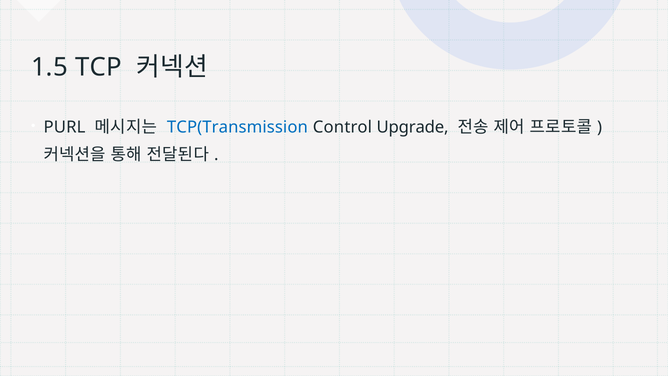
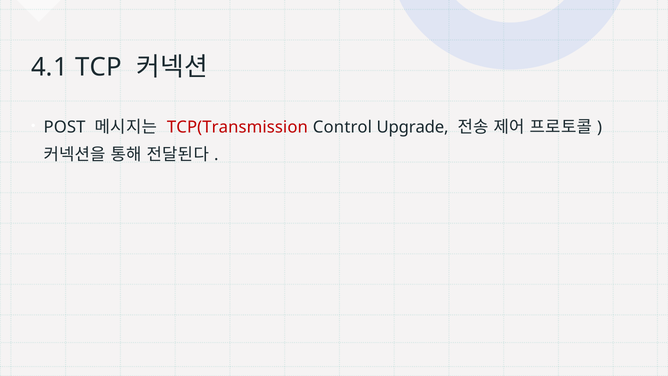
1.5: 1.5 -> 4.1 (49, 67)
PURL: PURL -> POST (65, 127)
TCP(Transmission colour: blue -> red (237, 127)
